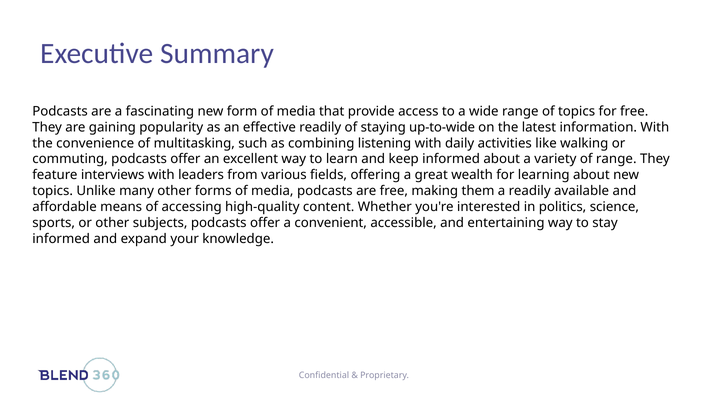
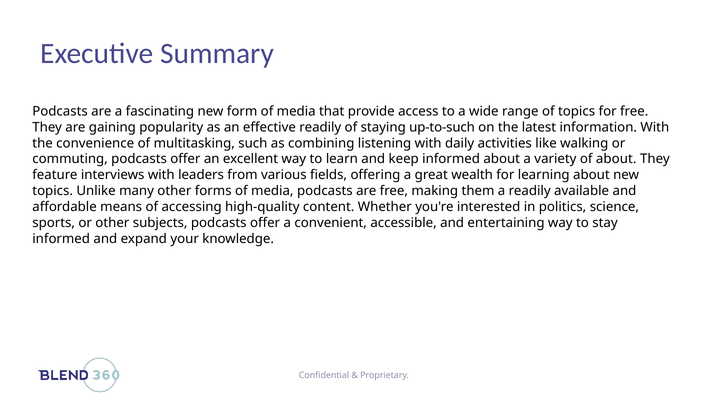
up-to-wide: up-to-wide -> up-to-such (442, 127)
of range: range -> about (616, 159)
